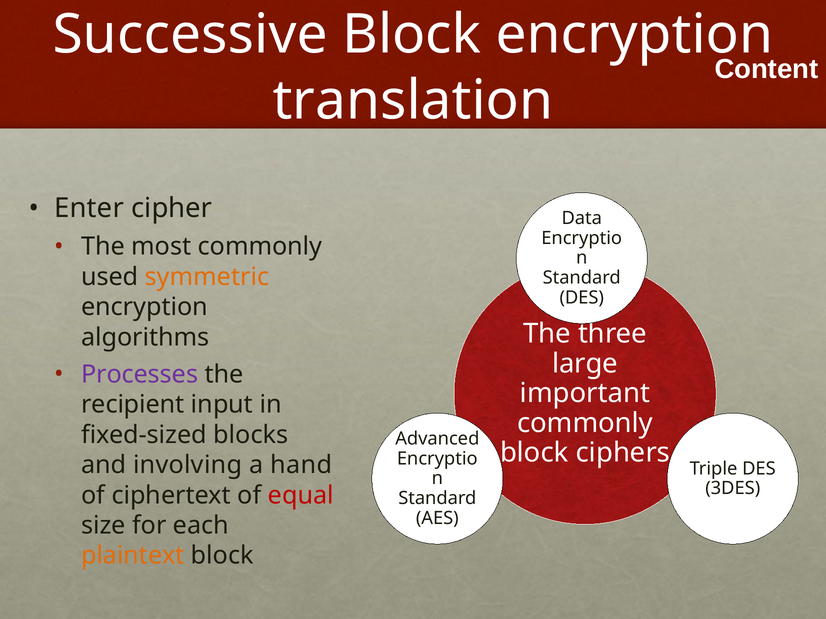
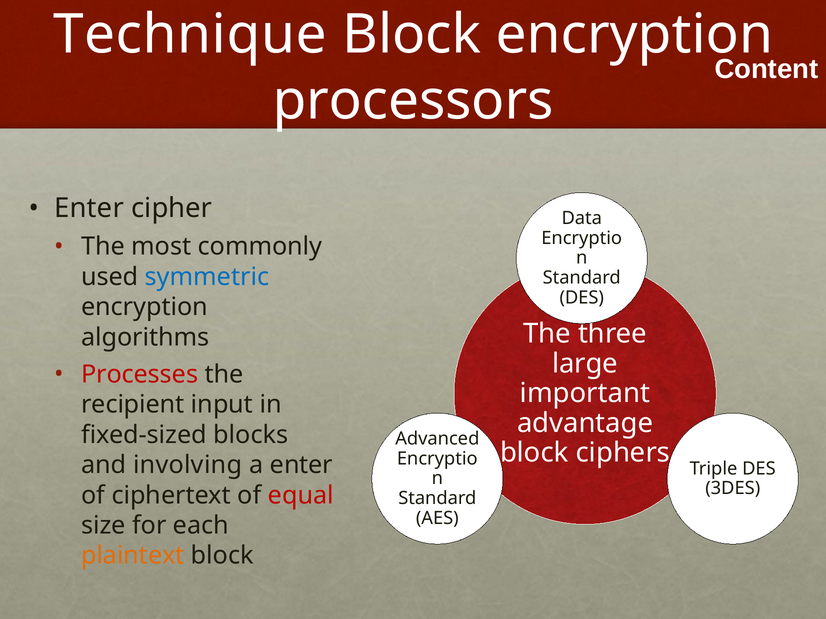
Successive: Successive -> Technique (190, 34)
translation: translation -> processors (413, 100)
symmetric colour: orange -> blue (207, 277)
Processes colour: purple -> red (140, 375)
commonly: commonly -> advantage (585, 423)
a hand: hand -> enter (301, 465)
